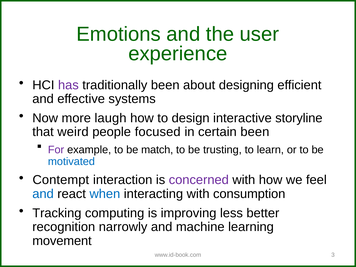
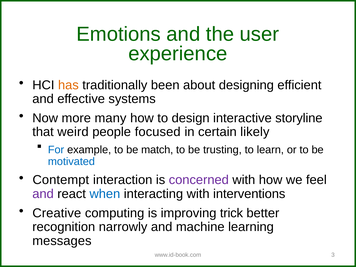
has colour: purple -> orange (68, 85)
laugh: laugh -> many (110, 118)
certain been: been -> likely (255, 132)
For colour: purple -> blue (56, 150)
and colour: blue -> purple (43, 194)
consumption: consumption -> interventions (249, 194)
Tracking: Tracking -> Creative (57, 213)
less: less -> trick (232, 213)
movement: movement -> messages (62, 241)
